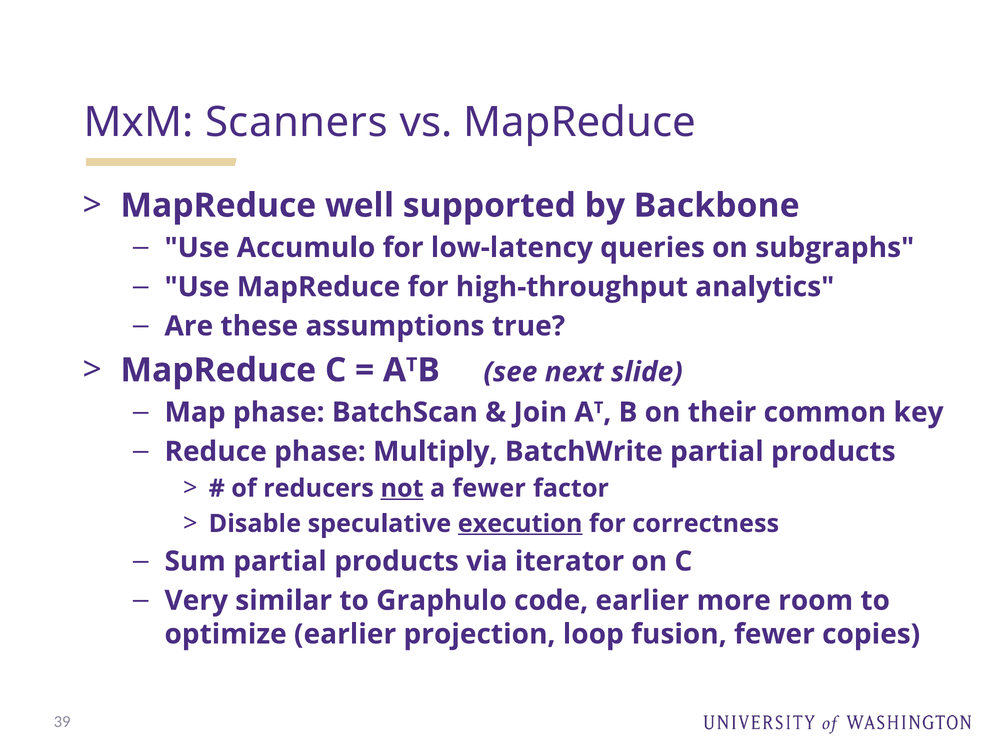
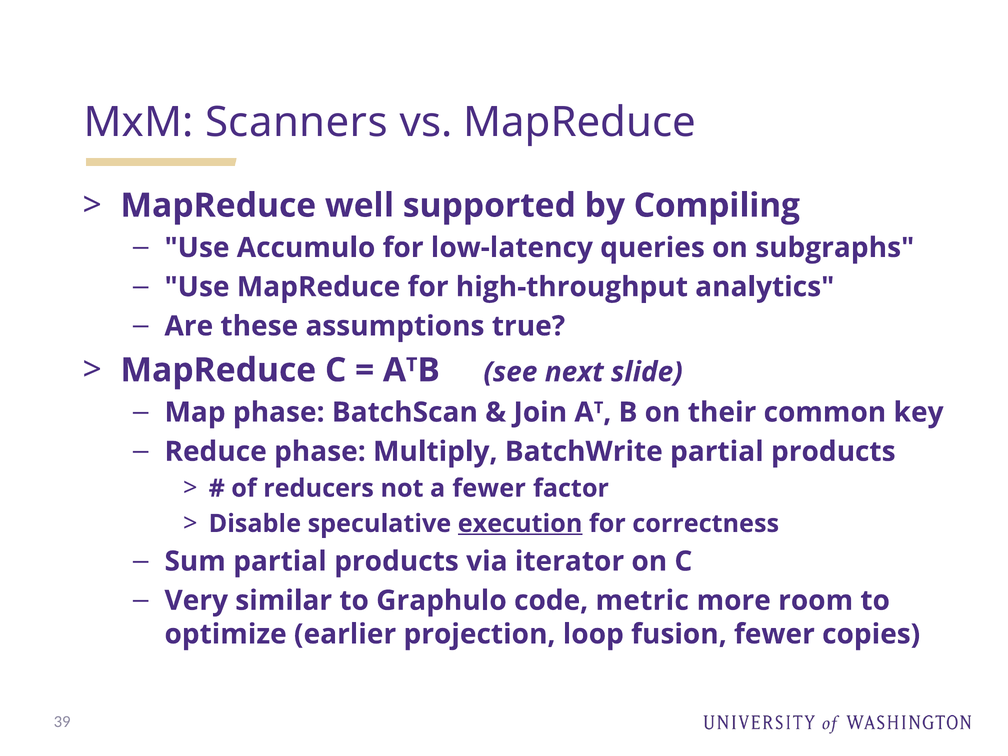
Backbone: Backbone -> Compiling (717, 206)
not underline: present -> none (402, 488)
code earlier: earlier -> metric (642, 601)
